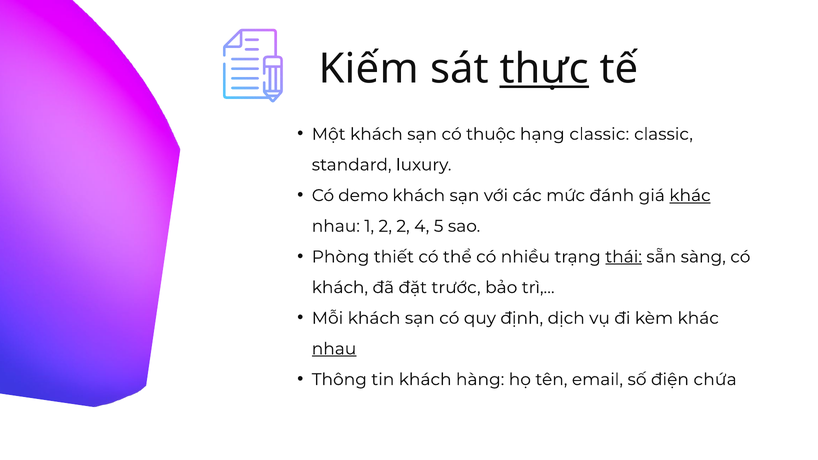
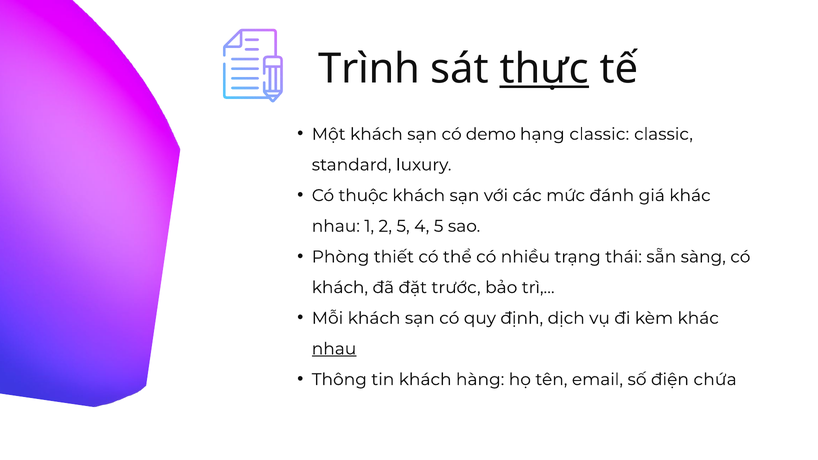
Kiếm: Kiếm -> Trình (369, 69)
thuộc: thuộc -> demo (491, 134)
demo: demo -> thuộc (363, 196)
khác underline: present -> none (690, 196)
2 2: 2 -> 5 (403, 226)
thái underline: present -> none (624, 257)
